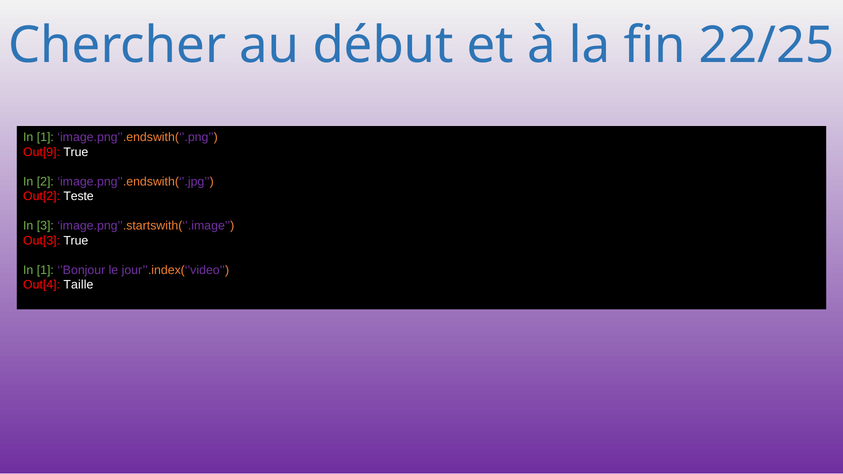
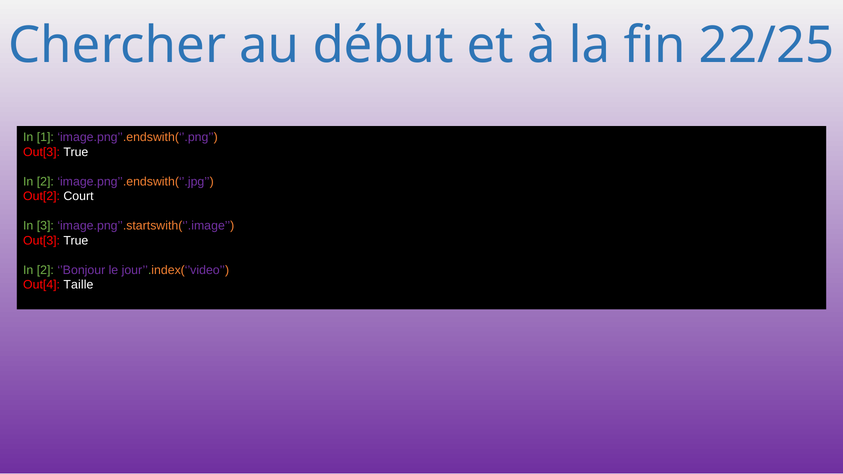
Out[9: Out[9 -> Out[3 (42, 152)
Teste: Teste -> Court (79, 196)
1: 1 -> 2 (45, 270)
